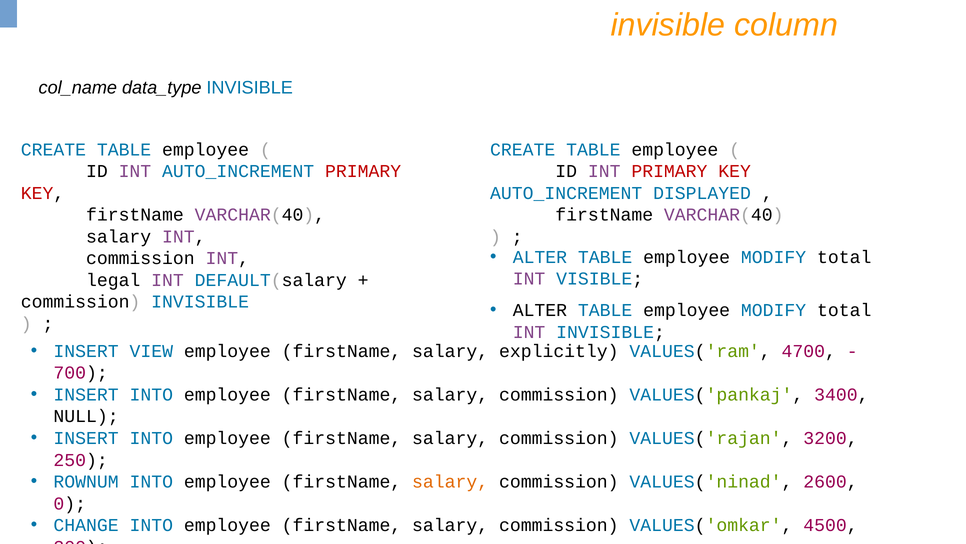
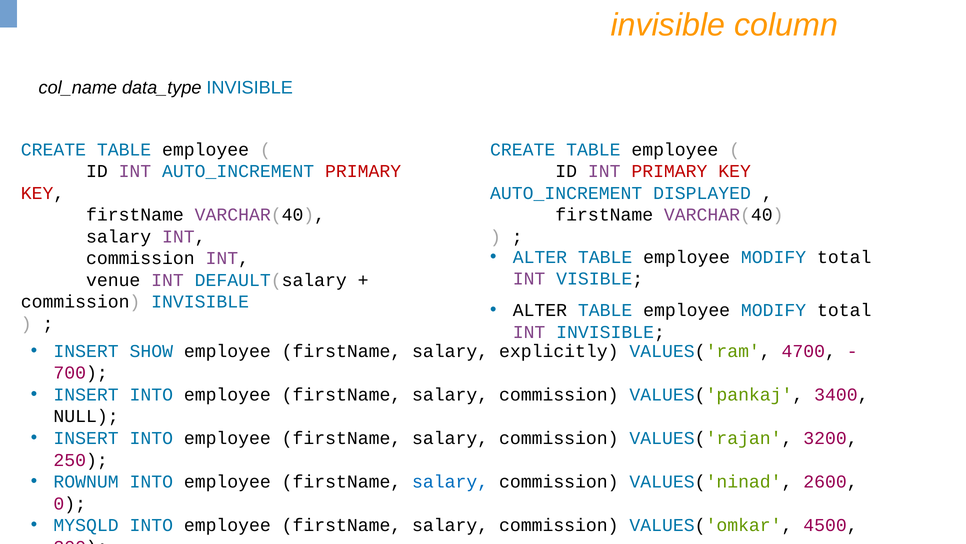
legal: legal -> venue (113, 280)
VIEW: VIEW -> SHOW (151, 351)
salary colour: orange -> blue (450, 481)
CHANGE: CHANGE -> MYSQLD (86, 525)
